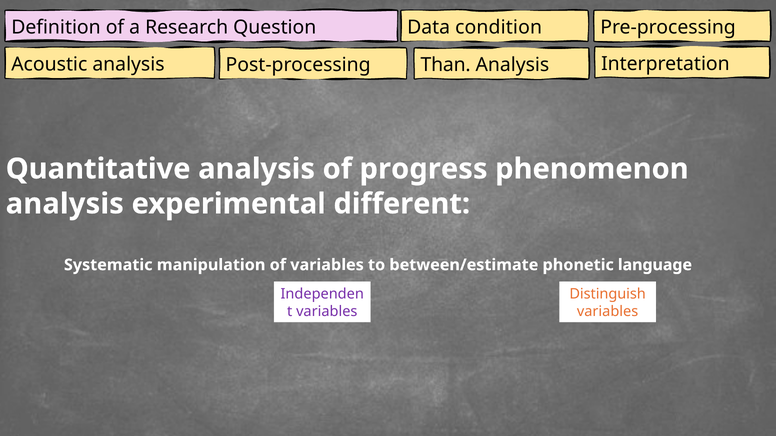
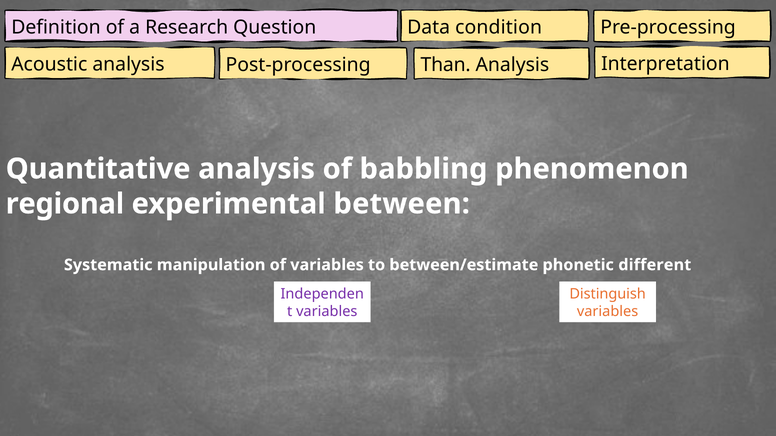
progress: progress -> babbling (424, 169)
analysis: analysis -> regional (65, 204)
different: different -> between (402, 204)
language: language -> different (655, 265)
